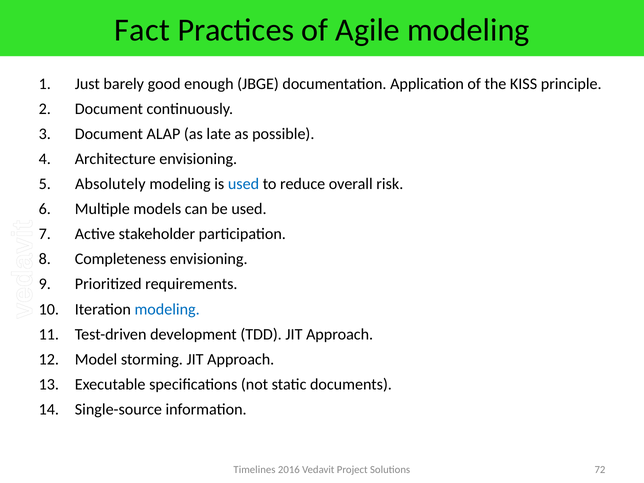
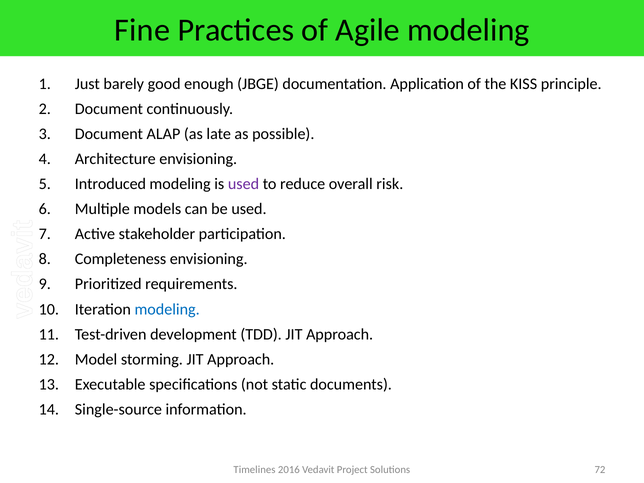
Fact: Fact -> Fine (142, 30)
Absolutely: Absolutely -> Introduced (110, 184)
used colour: blue -> purple (244, 184)
